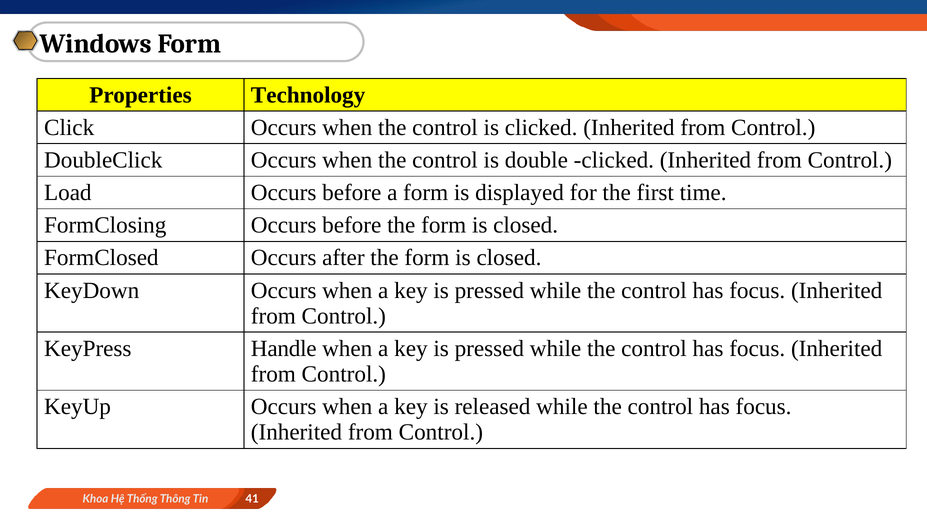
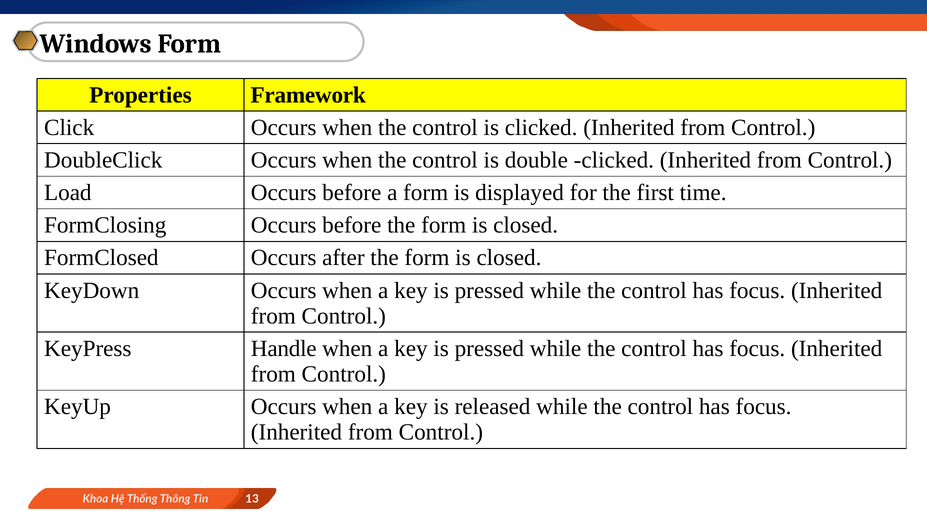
Technology: Technology -> Framework (308, 95)
41: 41 -> 13 (252, 500)
